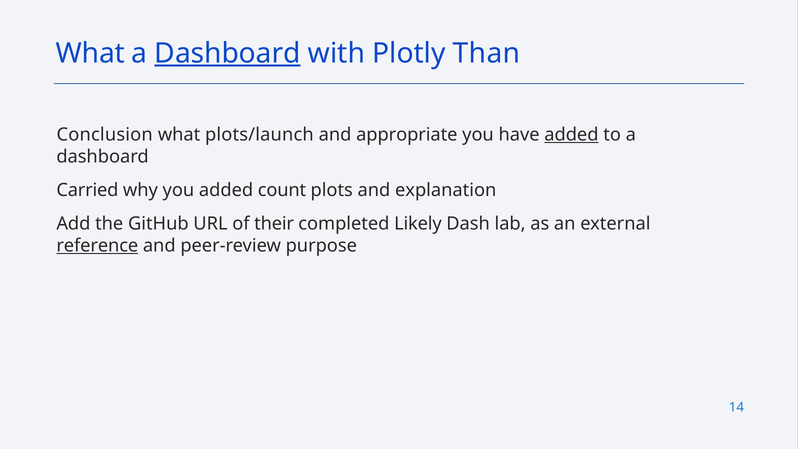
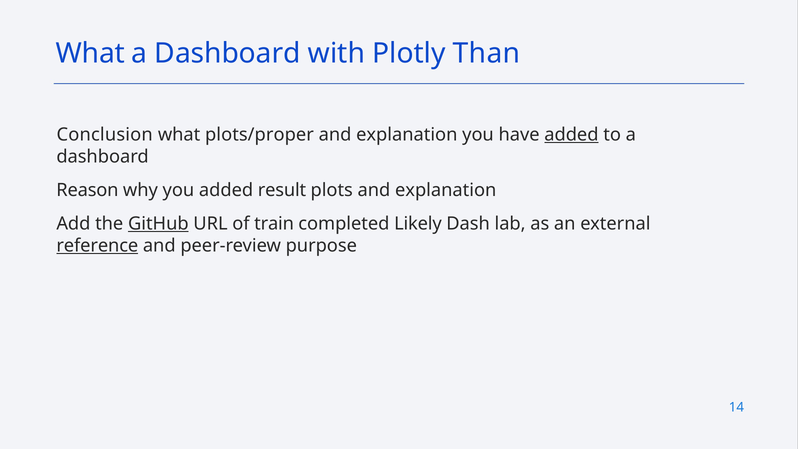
Dashboard underline: present -> none (228, 53)
plots/launch: plots/launch -> plots/proper (259, 135)
appropriate: appropriate -> explanation (407, 135)
Carried: Carried -> Reason (87, 190)
count: count -> result (282, 190)
GitHub underline: none -> present (158, 224)
their: their -> train (274, 224)
